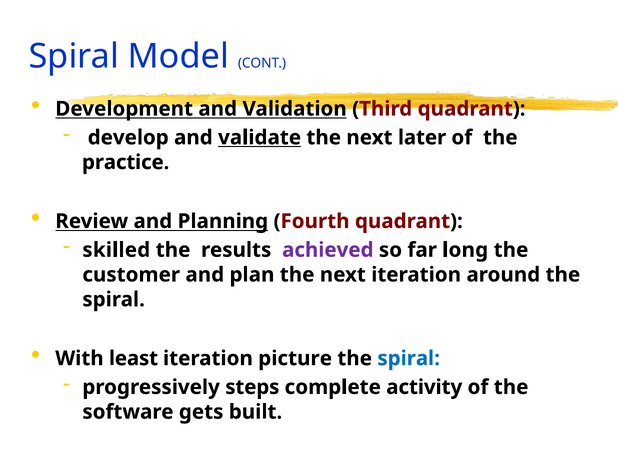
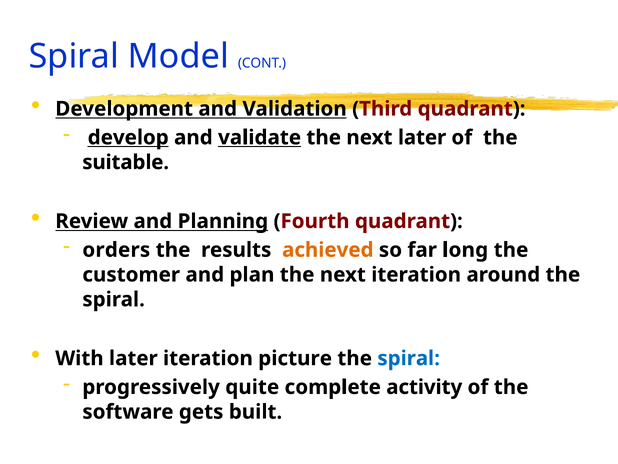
develop underline: none -> present (128, 137)
practice: practice -> suitable (126, 162)
skilled: skilled -> orders (116, 250)
achieved colour: purple -> orange (328, 250)
With least: least -> later (133, 358)
steps: steps -> quite (252, 387)
